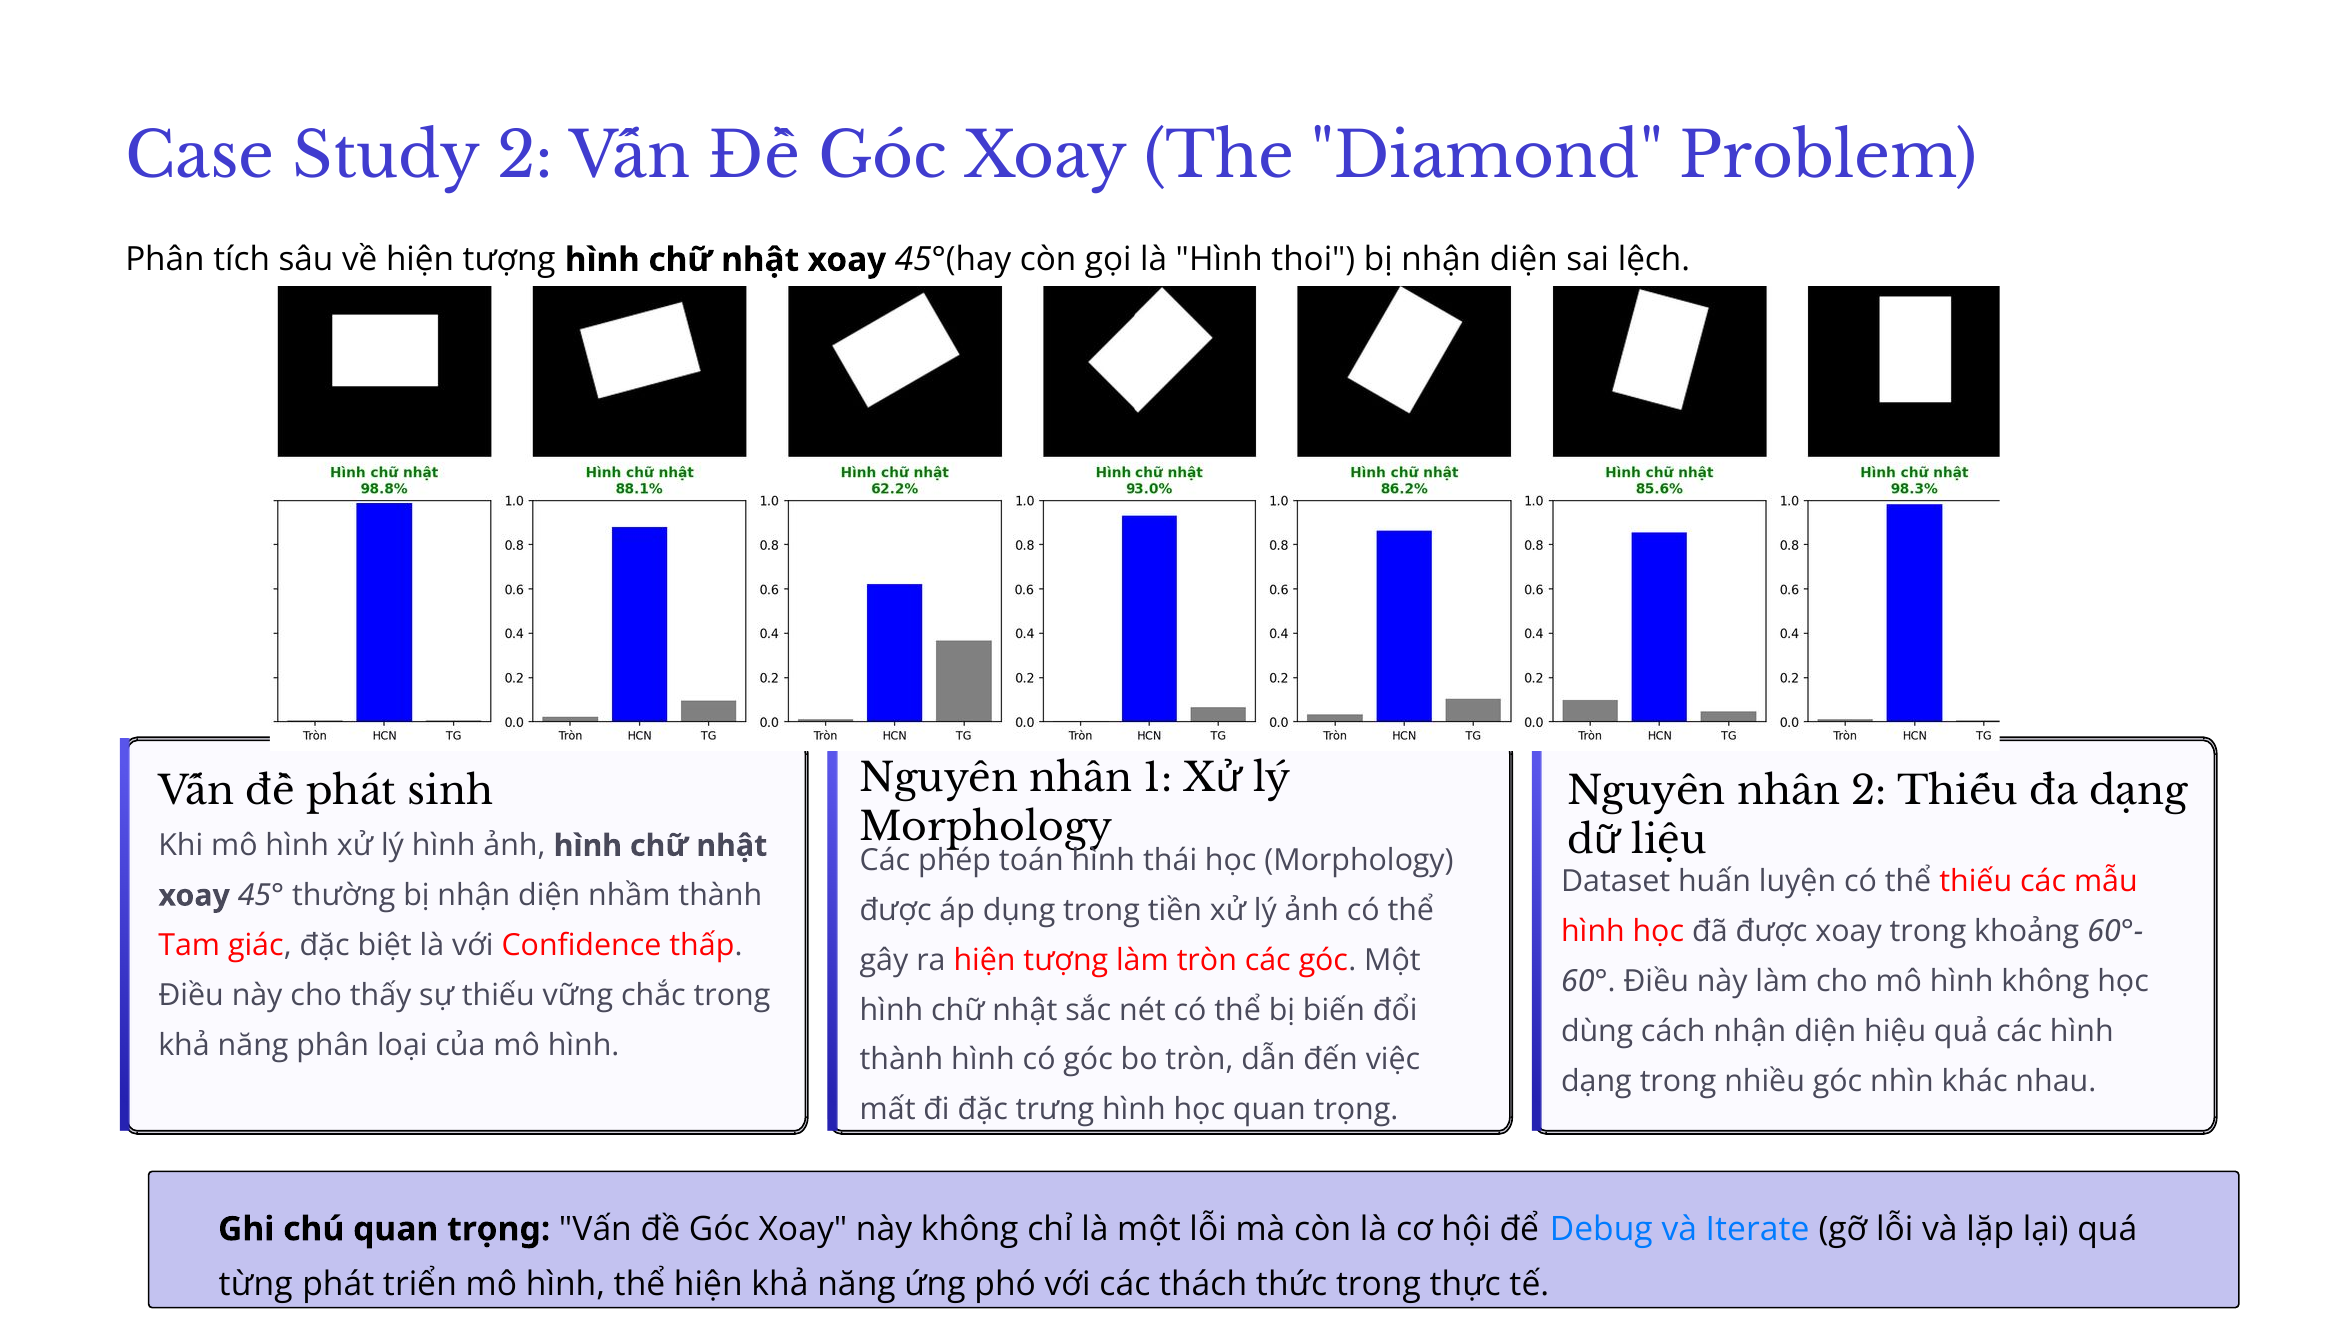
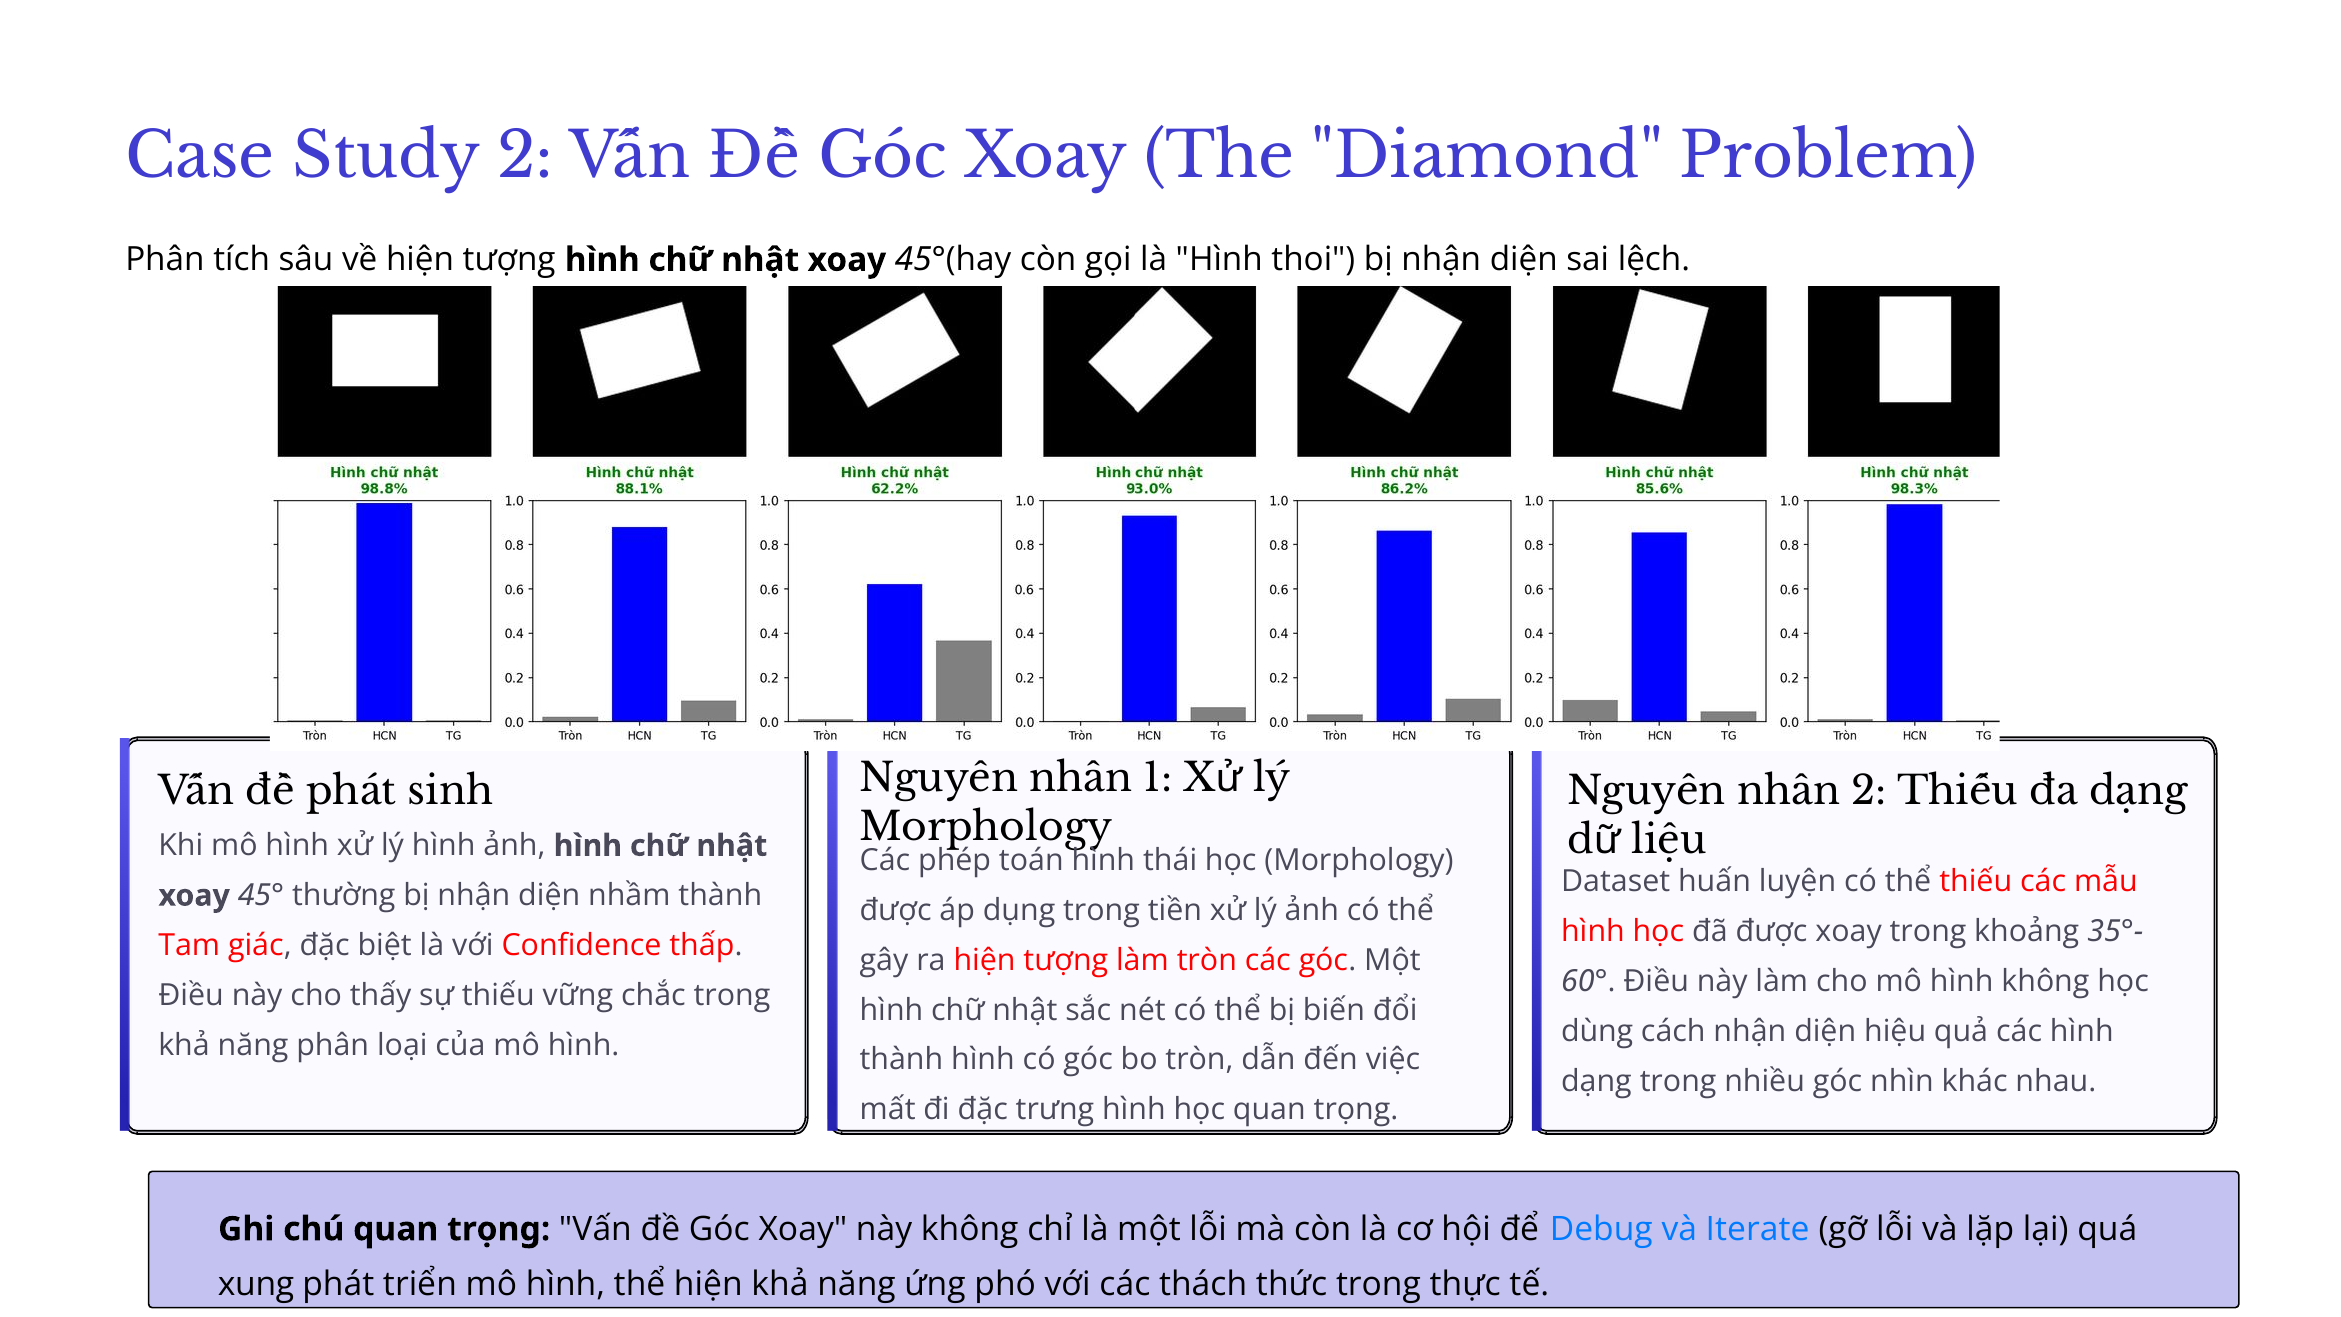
60°-: 60°- -> 35°- (2115, 932)
từng: từng -> xung (256, 1284)
